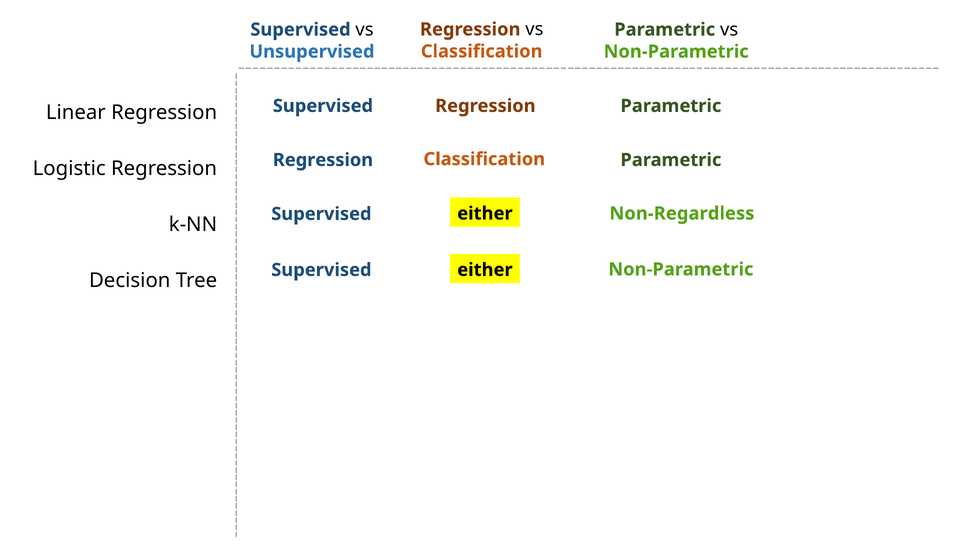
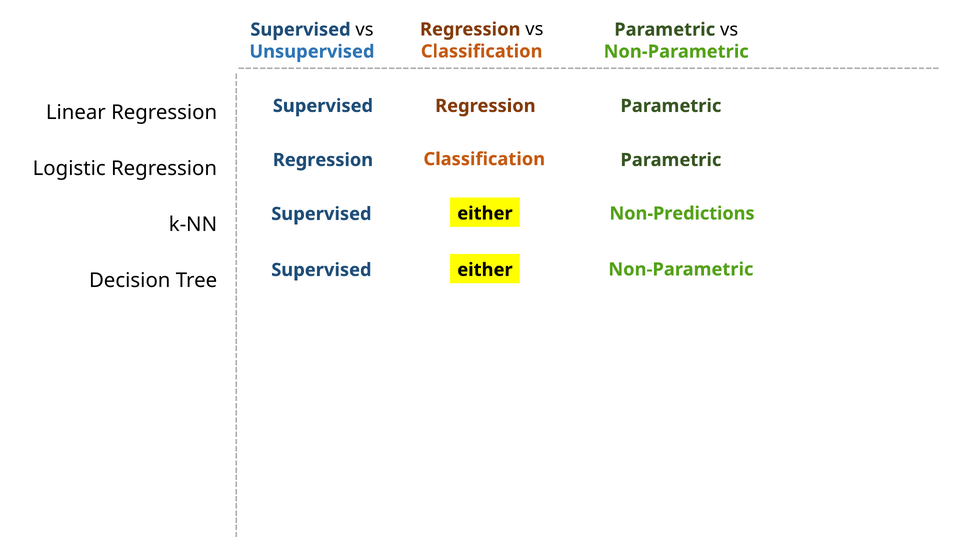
Non-Regardless: Non-Regardless -> Non-Predictions (682, 214)
